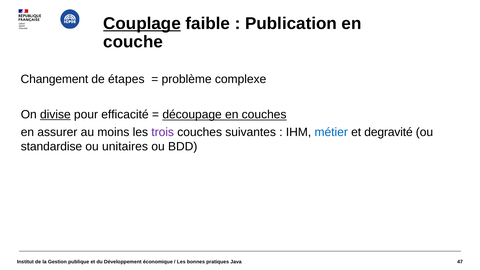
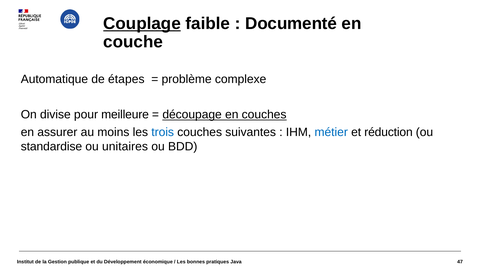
Publication: Publication -> Documenté (291, 23)
Changement: Changement -> Automatique (54, 79)
divise underline: present -> none (55, 115)
efficacité: efficacité -> meilleure (125, 115)
trois colour: purple -> blue (163, 132)
degravité: degravité -> réduction (389, 132)
